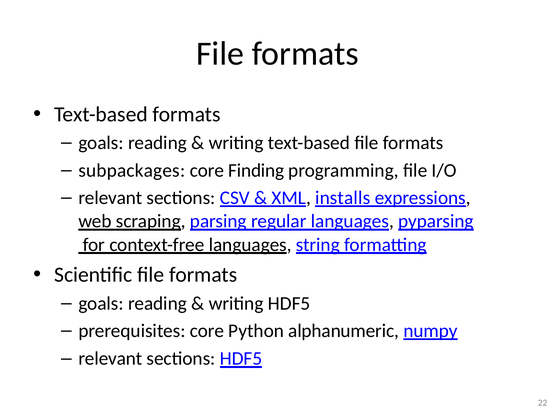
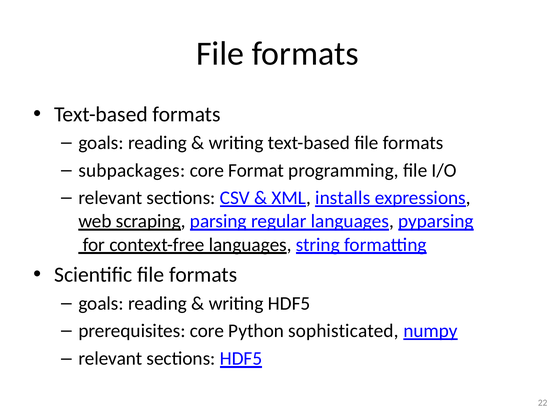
Finding: Finding -> Format (256, 170)
alphanumeric: alphanumeric -> sophisticated (343, 331)
